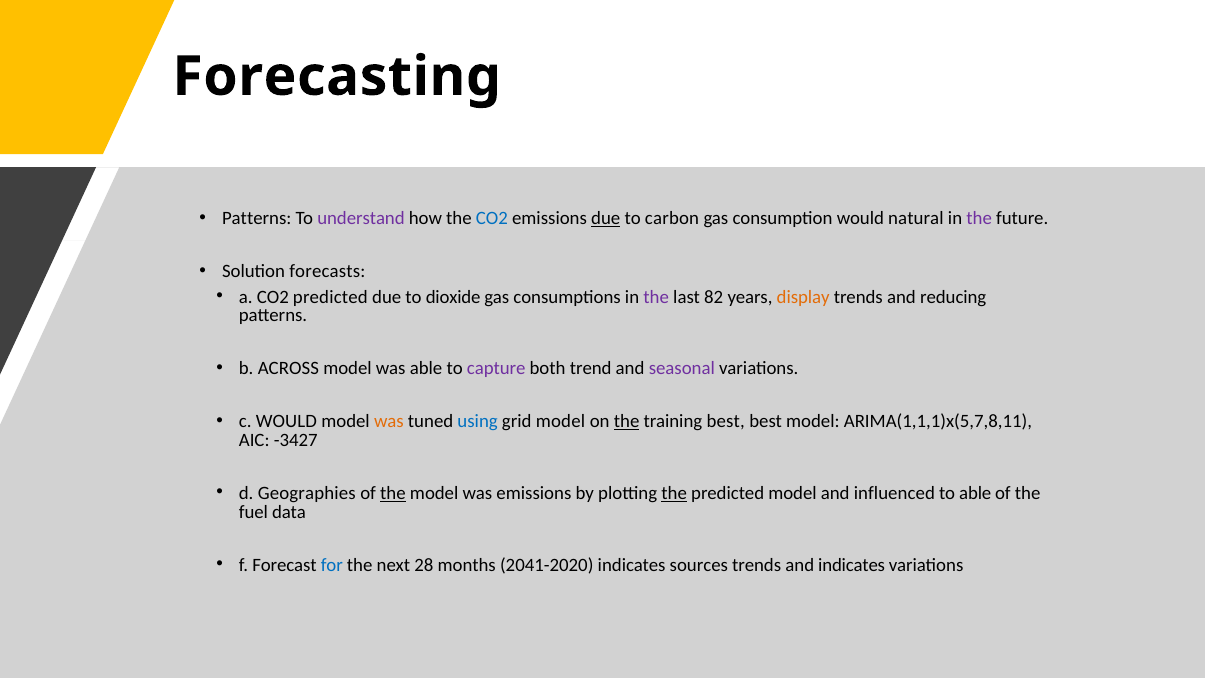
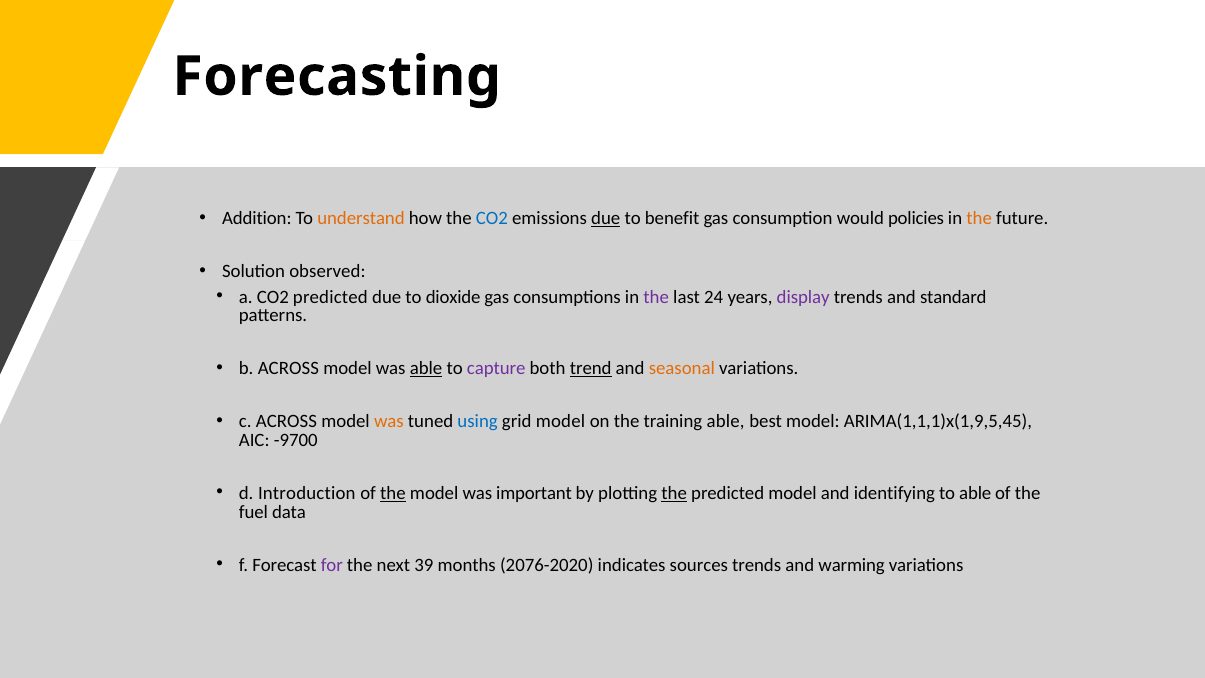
Patterns: Patterns -> Addition (257, 218)
understand colour: purple -> orange (361, 218)
carbon: carbon -> benefit (672, 218)
natural: natural -> policies (916, 218)
the colour: purple -> orange (979, 218)
forecasts: forecasts -> observed (327, 271)
82: 82 -> 24 (714, 297)
display colour: orange -> purple (803, 297)
reducing: reducing -> standard (953, 297)
able underline: none -> present (426, 368)
trend underline: none -> present (591, 368)
seasonal colour: purple -> orange (682, 368)
c WOULD: WOULD -> ACROSS (286, 421)
the underline: present -> none (627, 421)
training best: best -> able (726, 421)
ARIMA(1,1,1)x(5,7,8,11: ARIMA(1,1,1)x(5,7,8,11 -> ARIMA(1,1,1)x(1,9,5,45 (938, 421)
-3427: -3427 -> -9700 (296, 440)
Geographies: Geographies -> Introduction (307, 493)
was emissions: emissions -> important (534, 493)
influenced: influenced -> identifying (894, 493)
for colour: blue -> purple (332, 565)
28: 28 -> 39 (424, 565)
2041-2020: 2041-2020 -> 2076-2020 (547, 565)
and indicates: indicates -> warming (852, 565)
